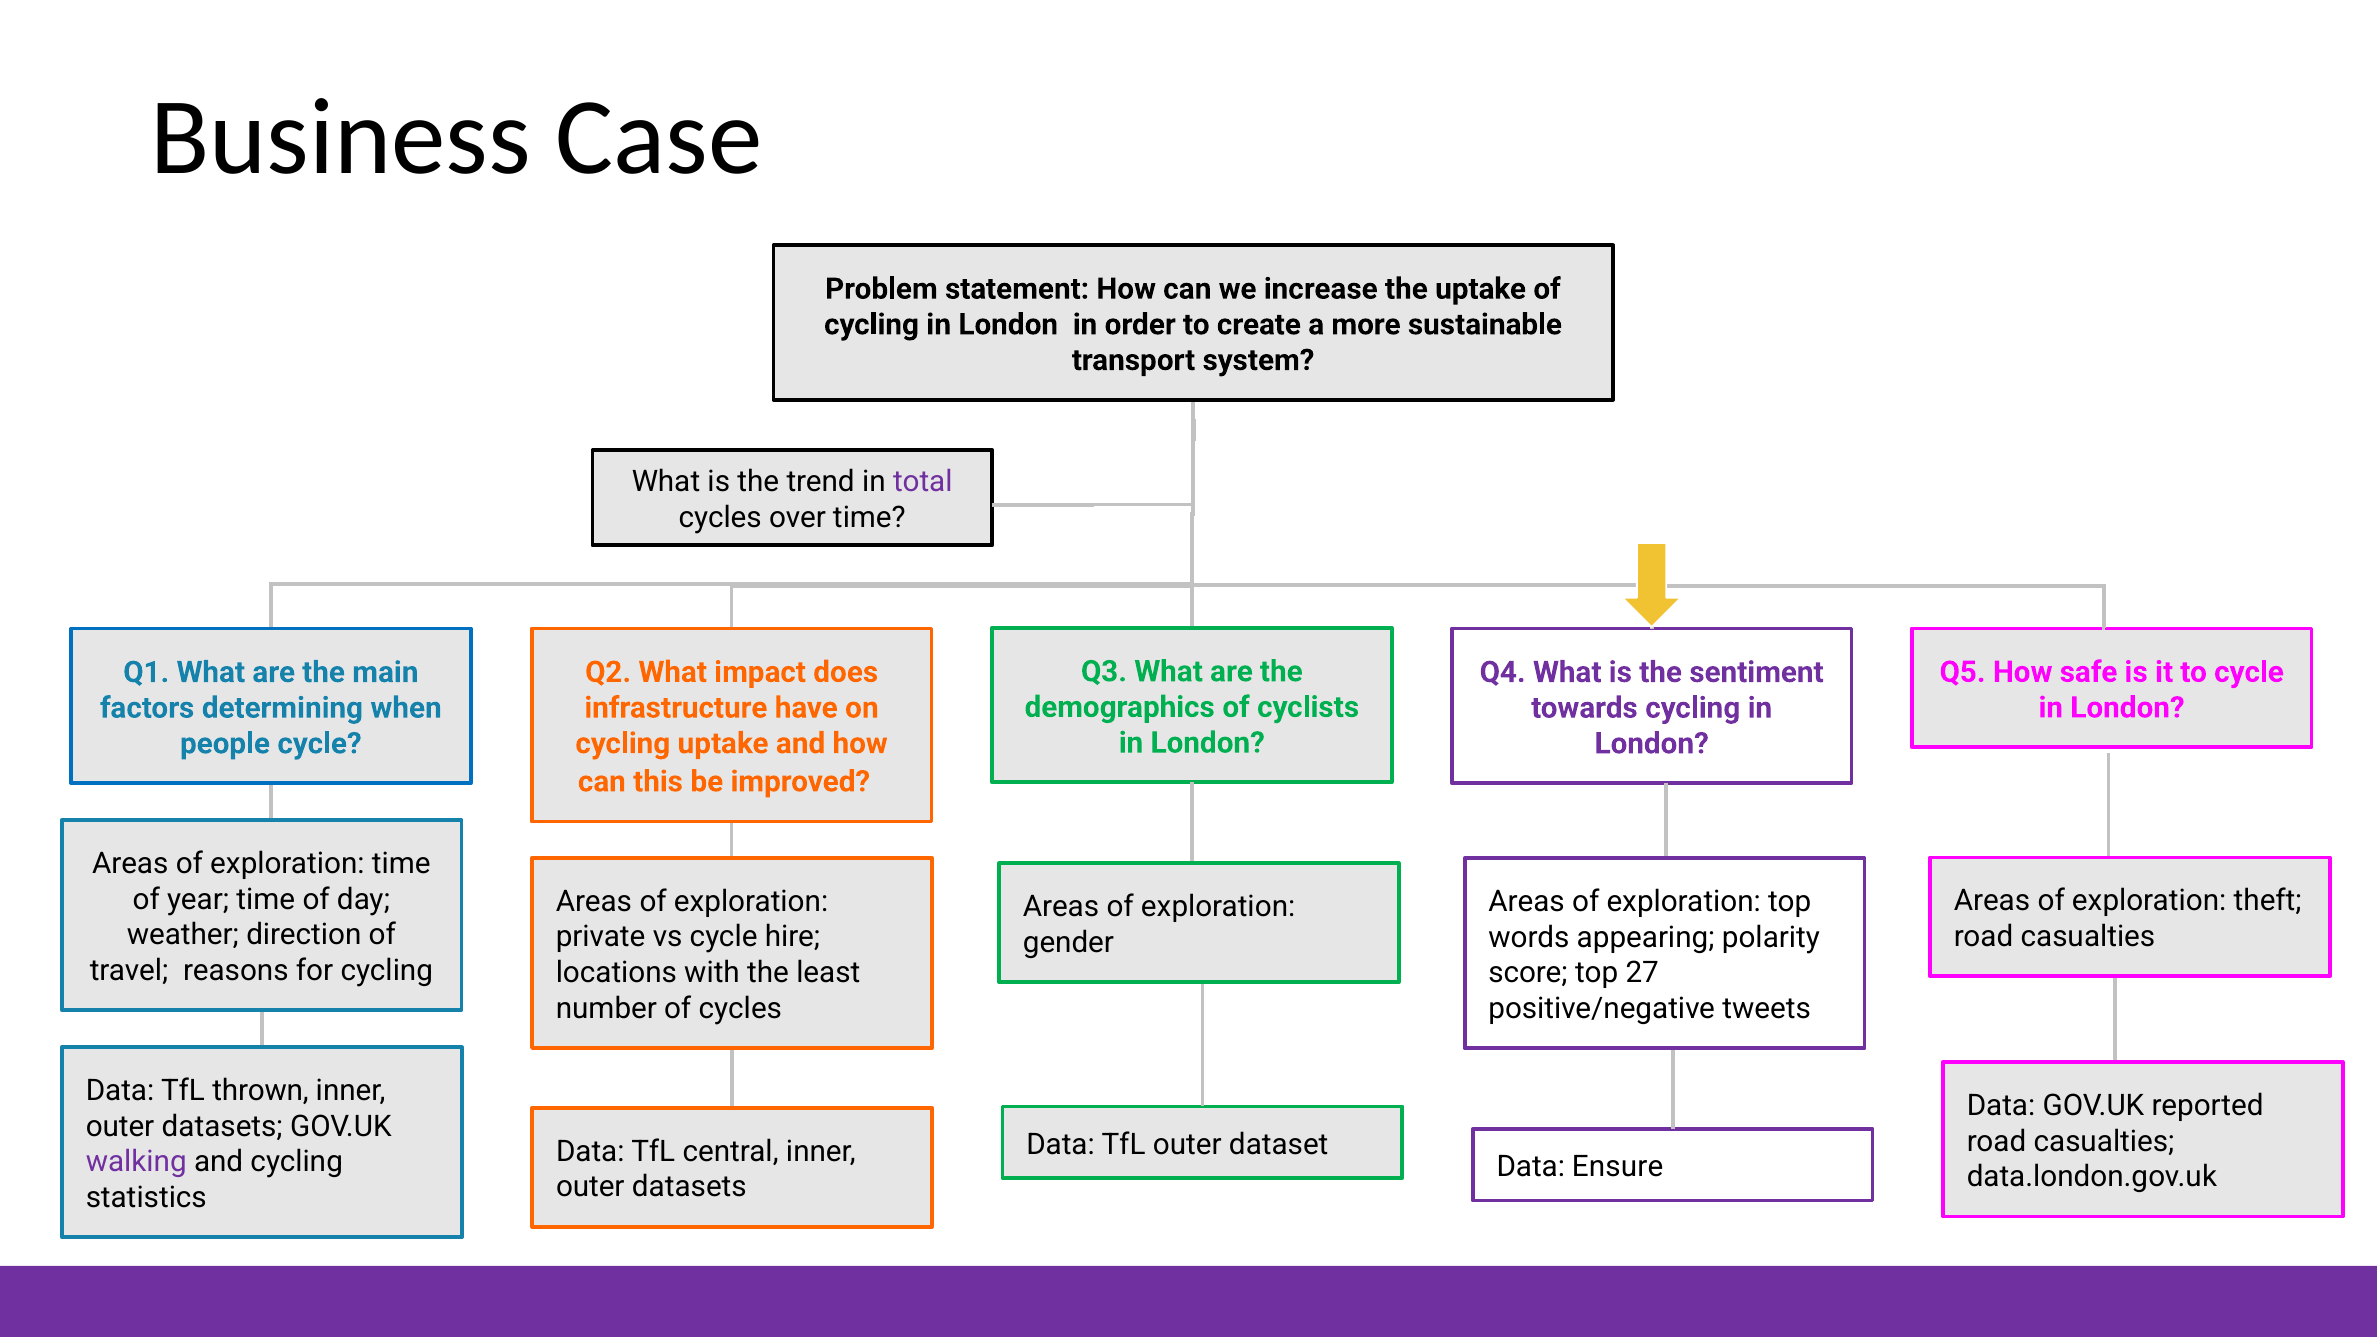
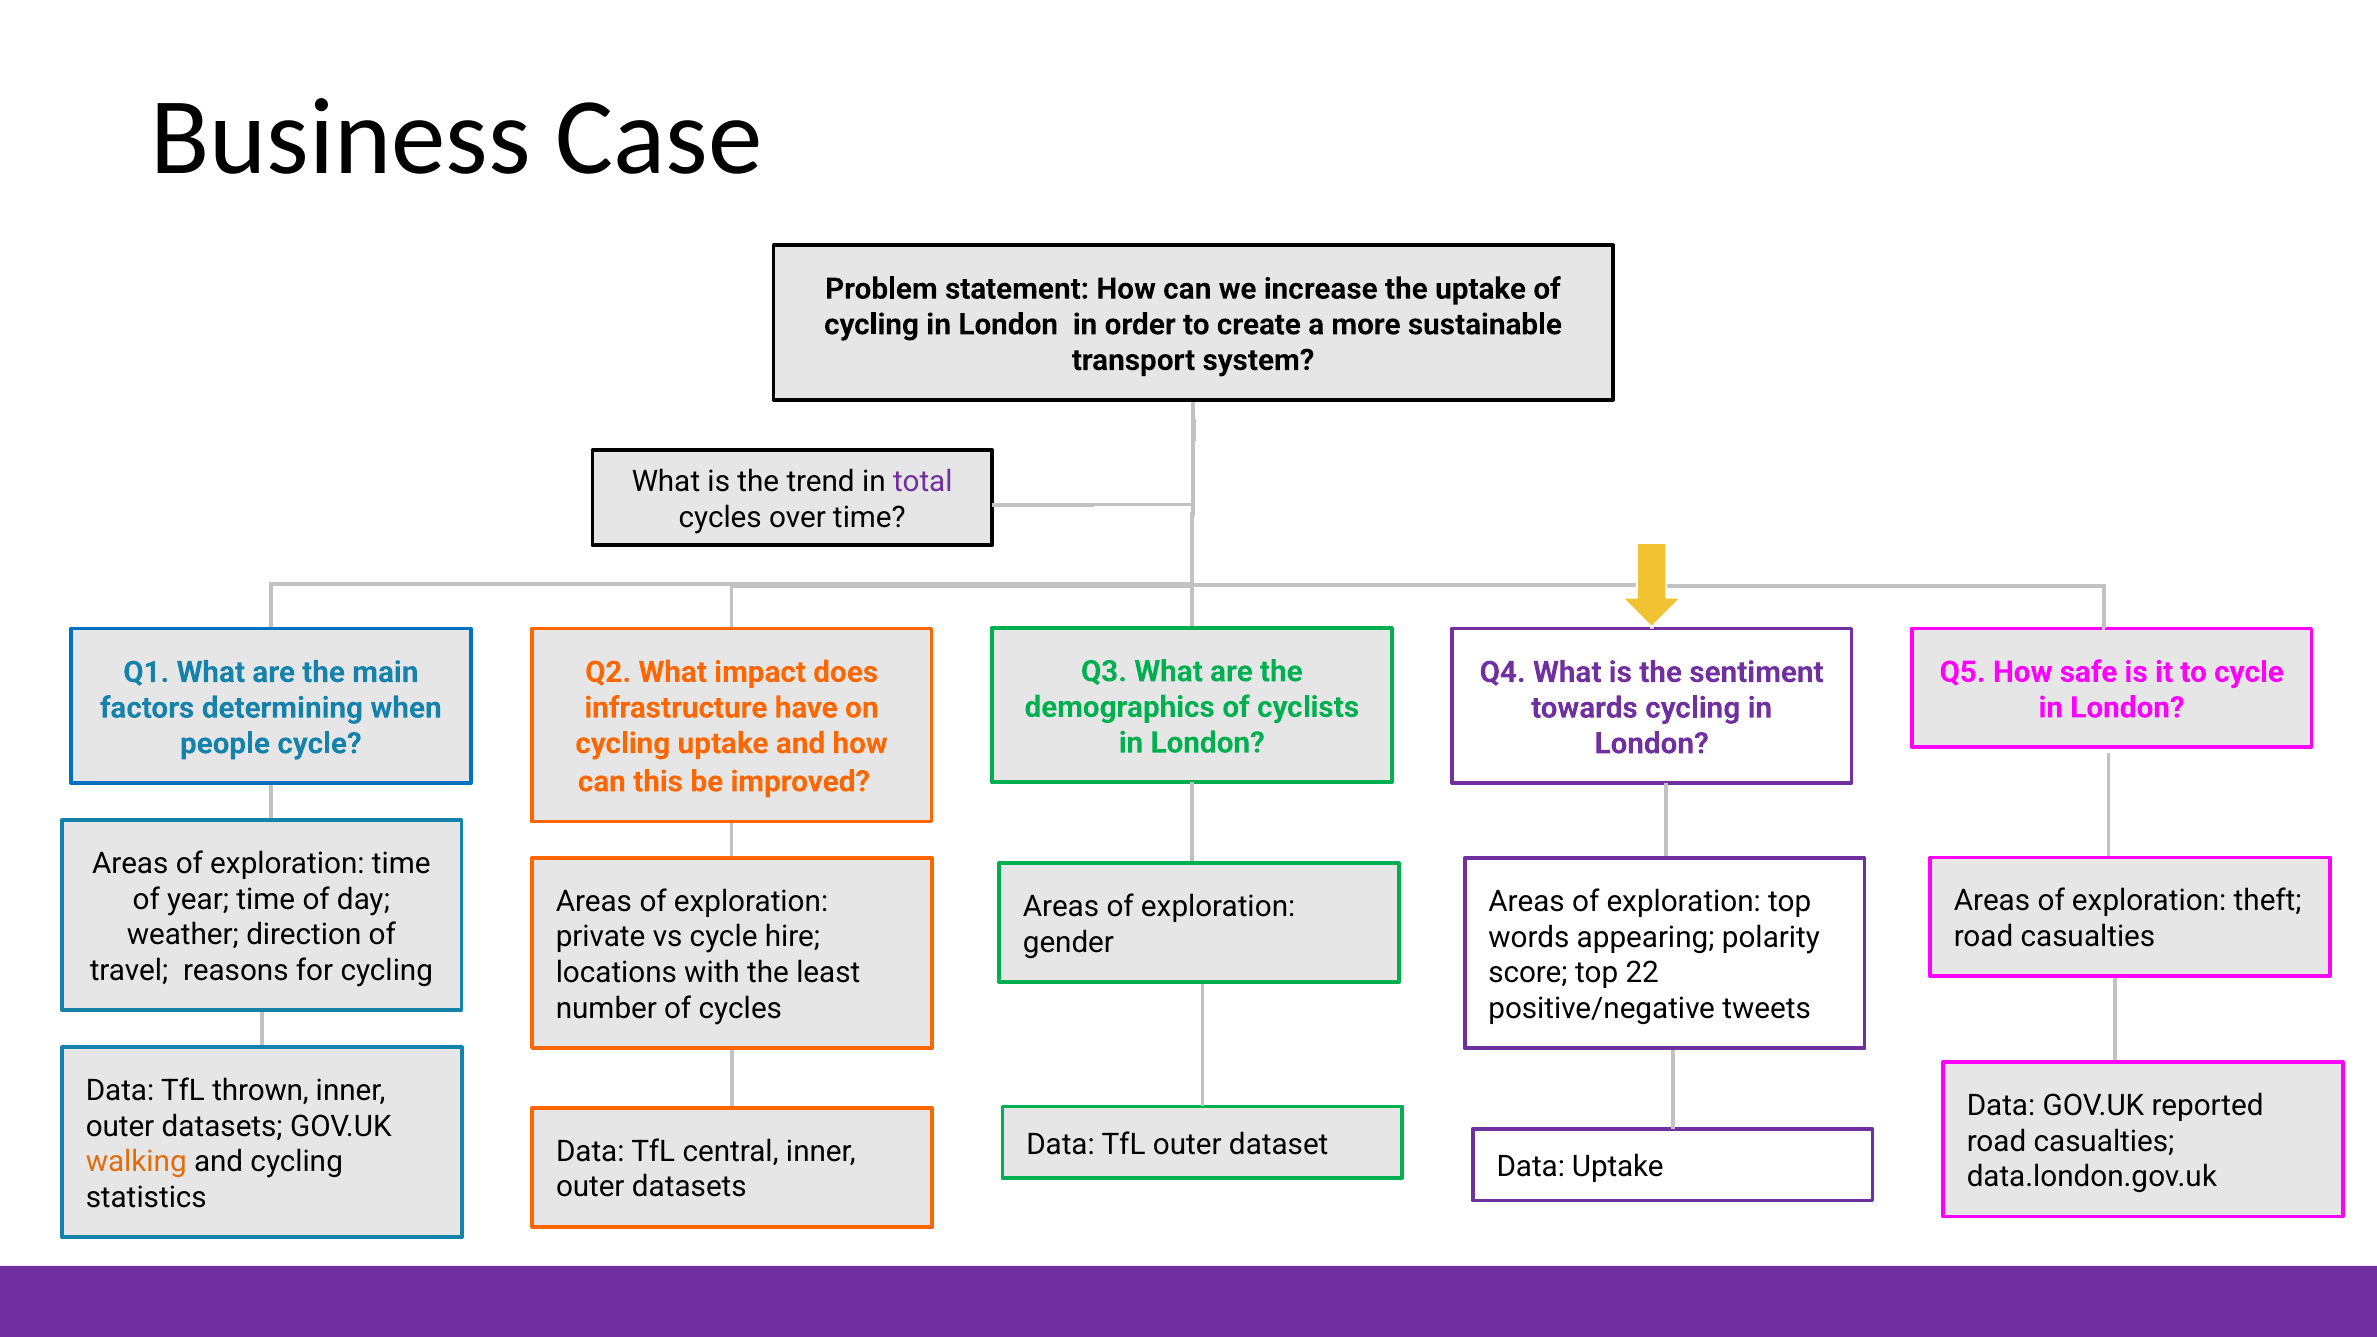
27: 27 -> 22 (1642, 973)
walking colour: purple -> orange (136, 1162)
Data Ensure: Ensure -> Uptake (1618, 1167)
